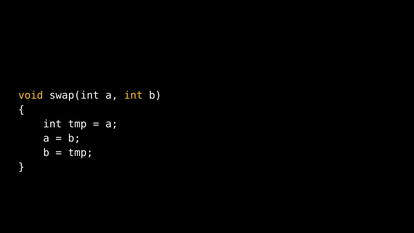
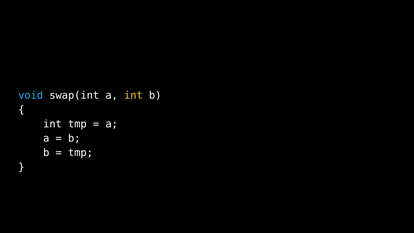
void colour: yellow -> light blue (31, 95)
